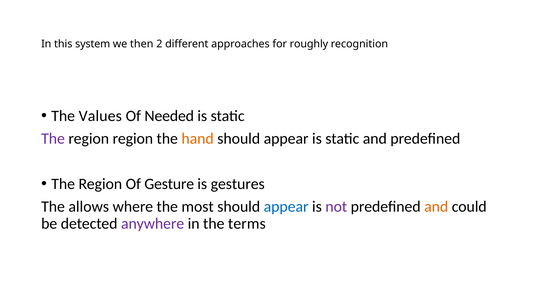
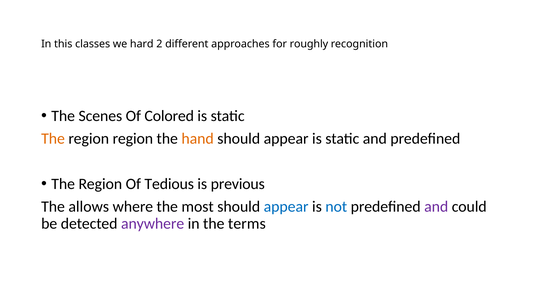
system: system -> classes (93, 44)
then: then -> hard (142, 44)
Values: Values -> Scenes (100, 116)
Needed: Needed -> Colored (169, 116)
The colour: purple -> orange (53, 138)
Gesture: Gesture -> Tedious (169, 184)
gestures: gestures -> previous (238, 184)
not colour: purple -> blue (336, 206)
and colour: orange -> purple (436, 206)
